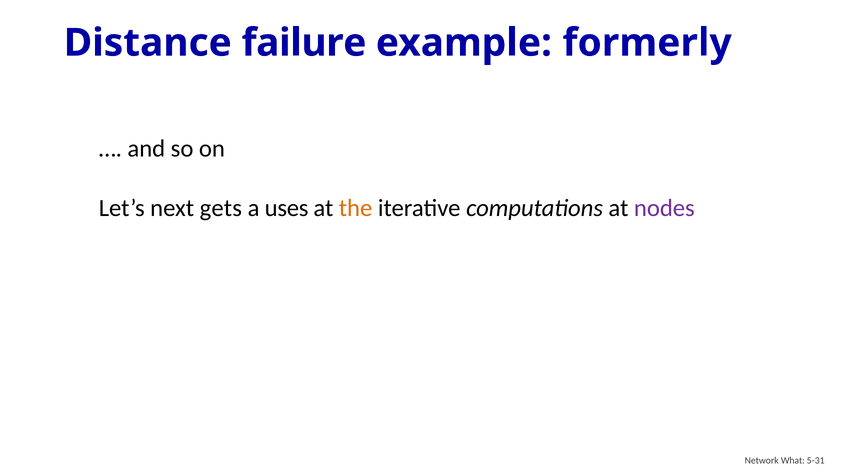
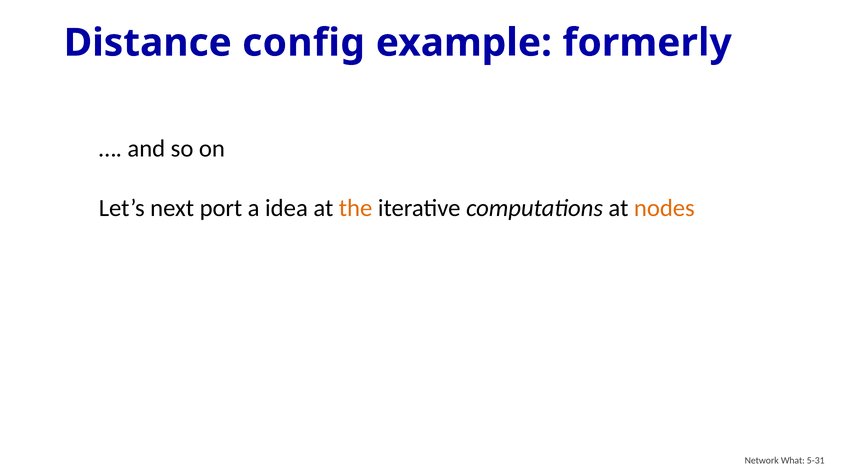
failure: failure -> config (304, 43)
gets: gets -> port (221, 208)
uses: uses -> idea (286, 208)
nodes colour: purple -> orange (664, 208)
